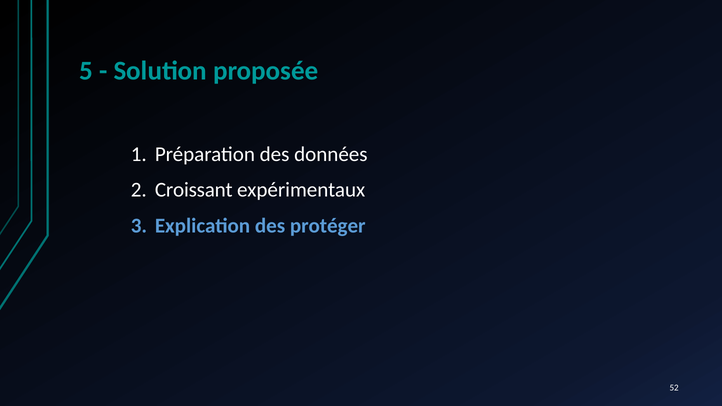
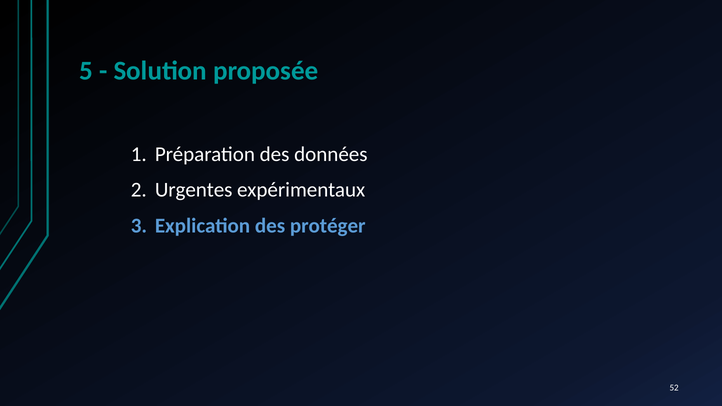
Croissant: Croissant -> Urgentes (194, 190)
